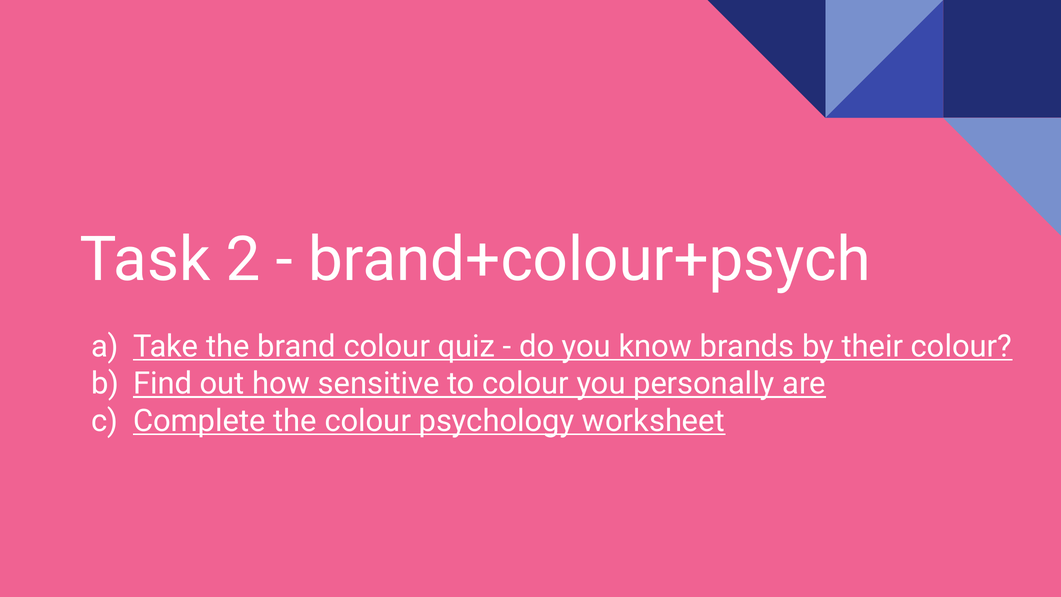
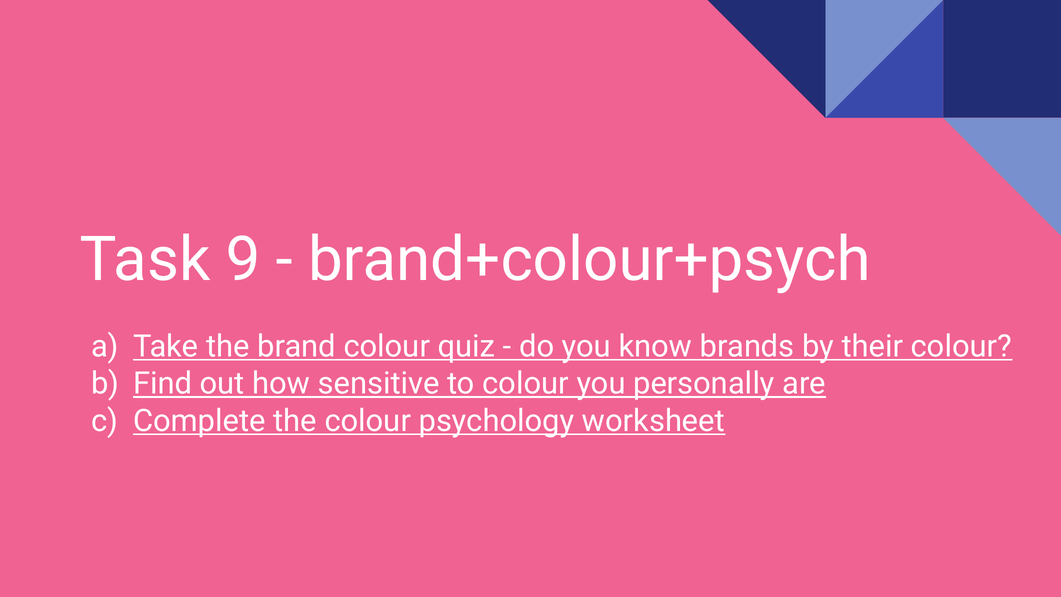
2: 2 -> 9 (243, 260)
